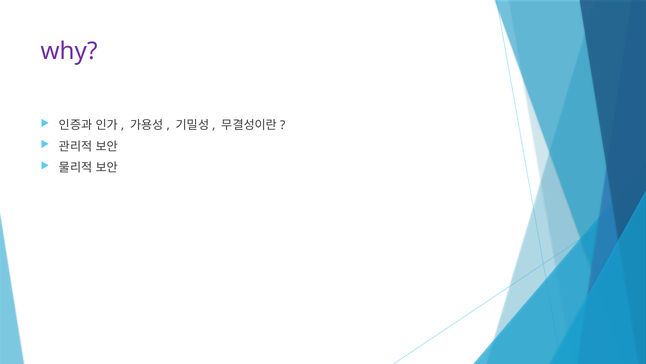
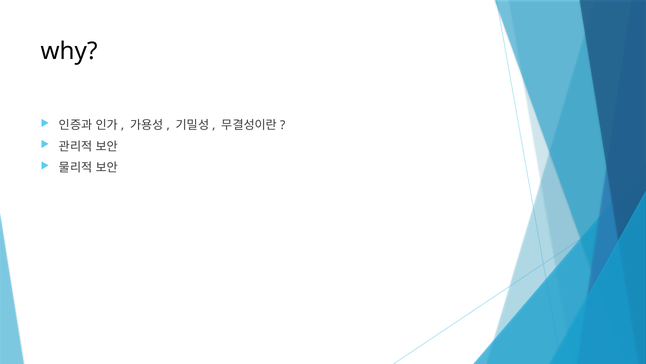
why colour: purple -> black (69, 51)
